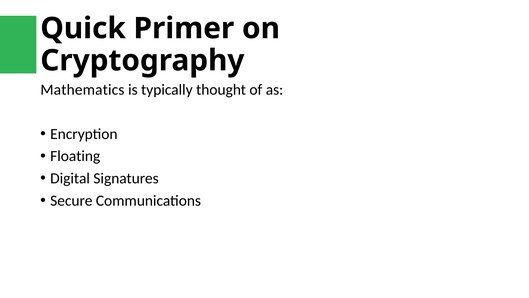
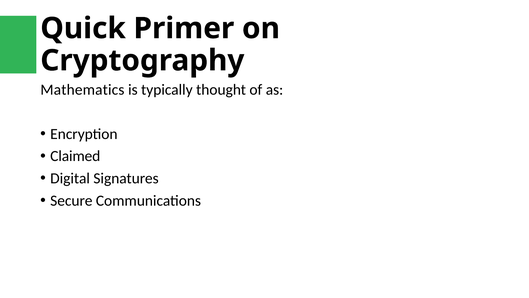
Floating: Floating -> Claimed (75, 156)
